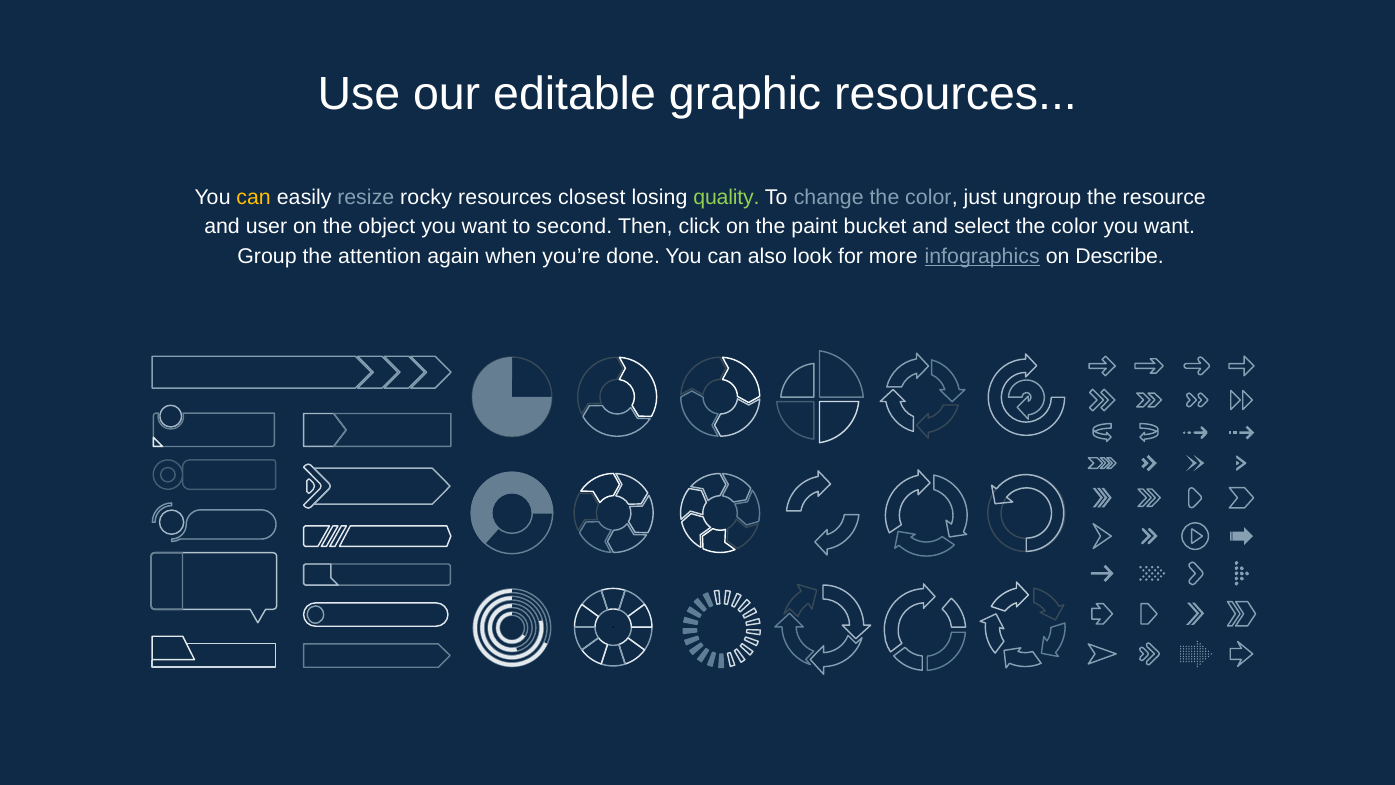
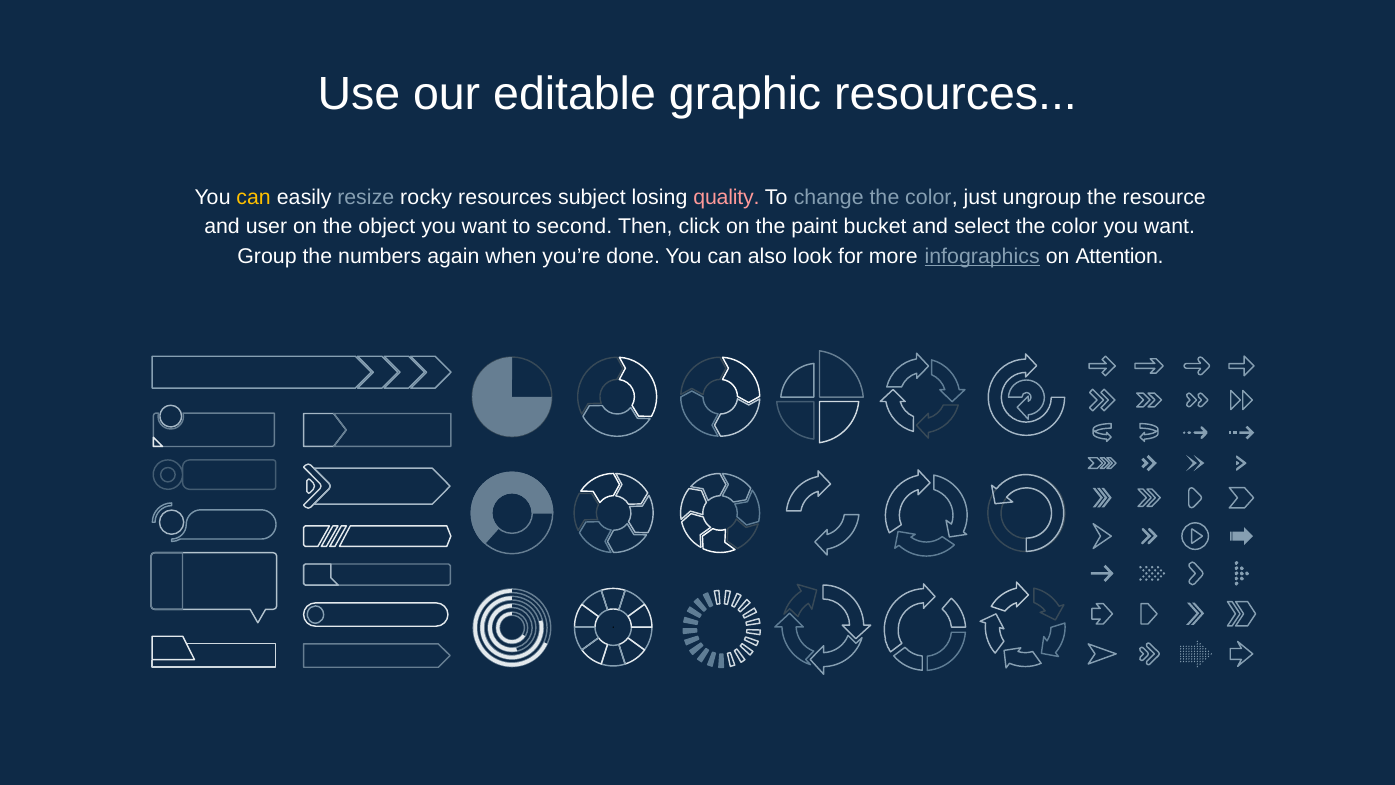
closest: closest -> subject (592, 197)
quality colour: light green -> pink (726, 197)
attention: attention -> numbers (380, 256)
Describe: Describe -> Attention (1120, 256)
